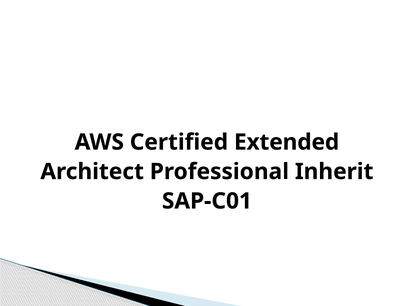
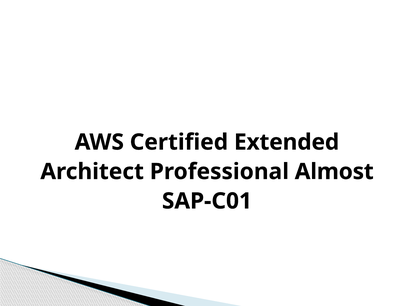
Inherit: Inherit -> Almost (334, 172)
